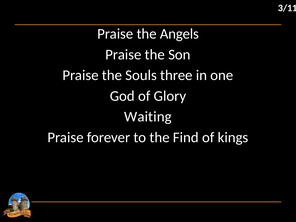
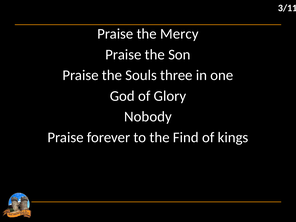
Angels: Angels -> Mercy (179, 34)
Waiting: Waiting -> Nobody (148, 117)
